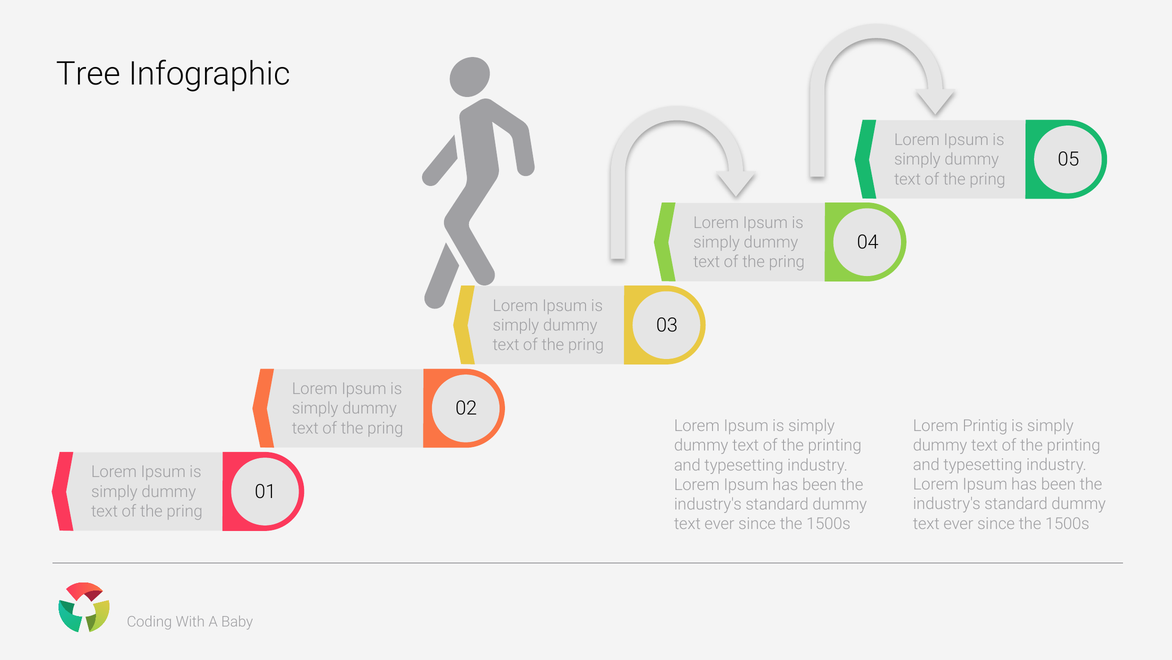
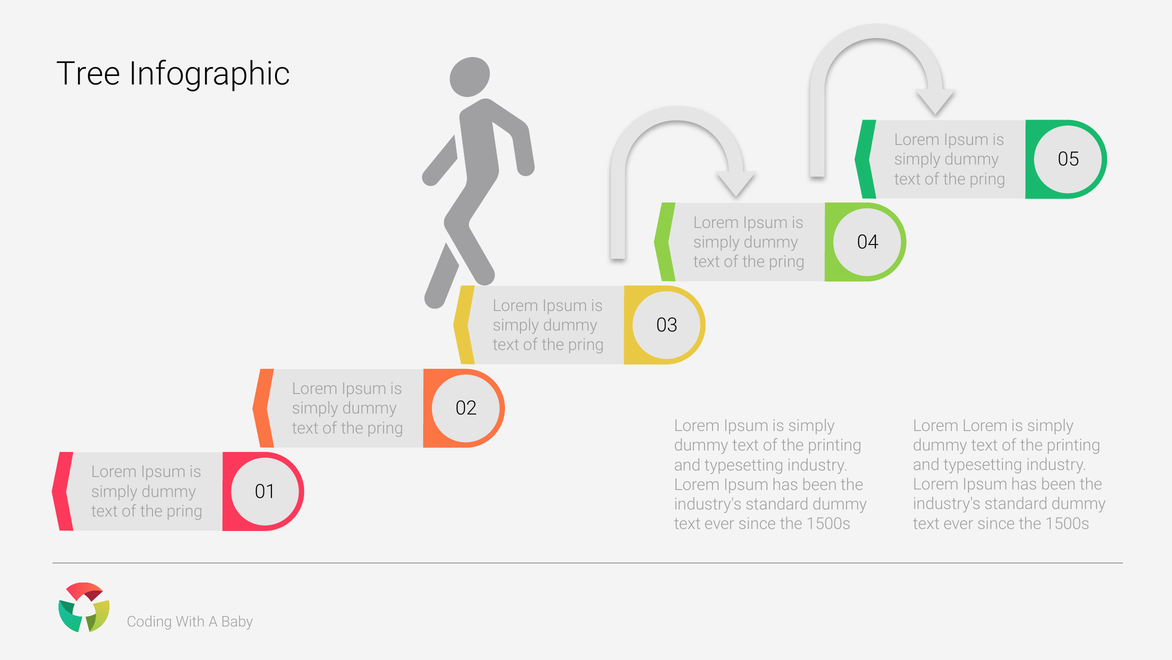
Lorem Printig: Printig -> Lorem (985, 425)
